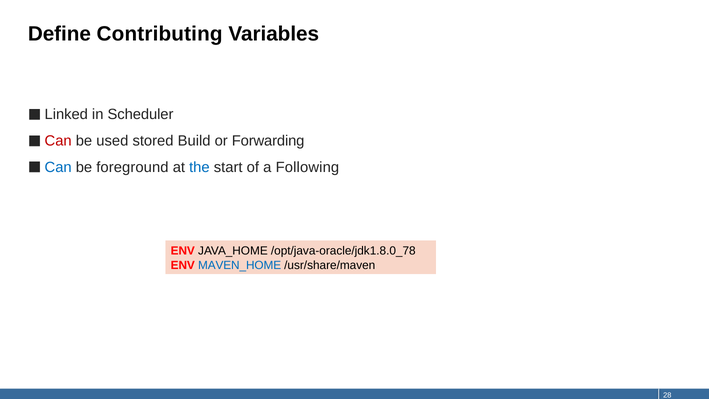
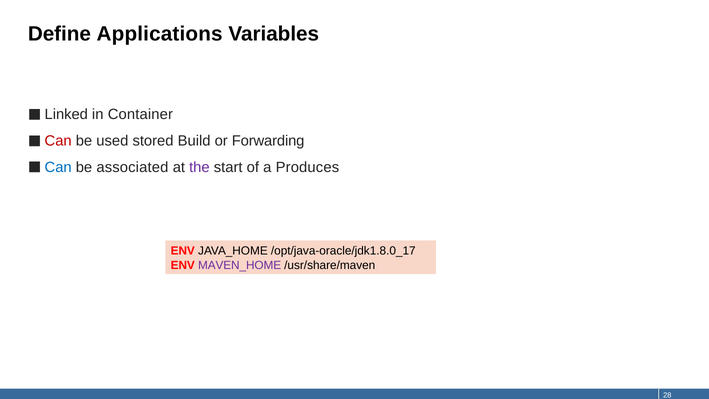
Contributing: Contributing -> Applications (160, 34)
Scheduler: Scheduler -> Container (140, 114)
foreground: foreground -> associated (132, 167)
the colour: blue -> purple (199, 167)
Following: Following -> Produces (307, 167)
/opt/java-oracle/jdk1.8.0_78: /opt/java-oracle/jdk1.8.0_78 -> /opt/java-oracle/jdk1.8.0_17 (343, 251)
MAVEN_HOME colour: blue -> purple (240, 265)
